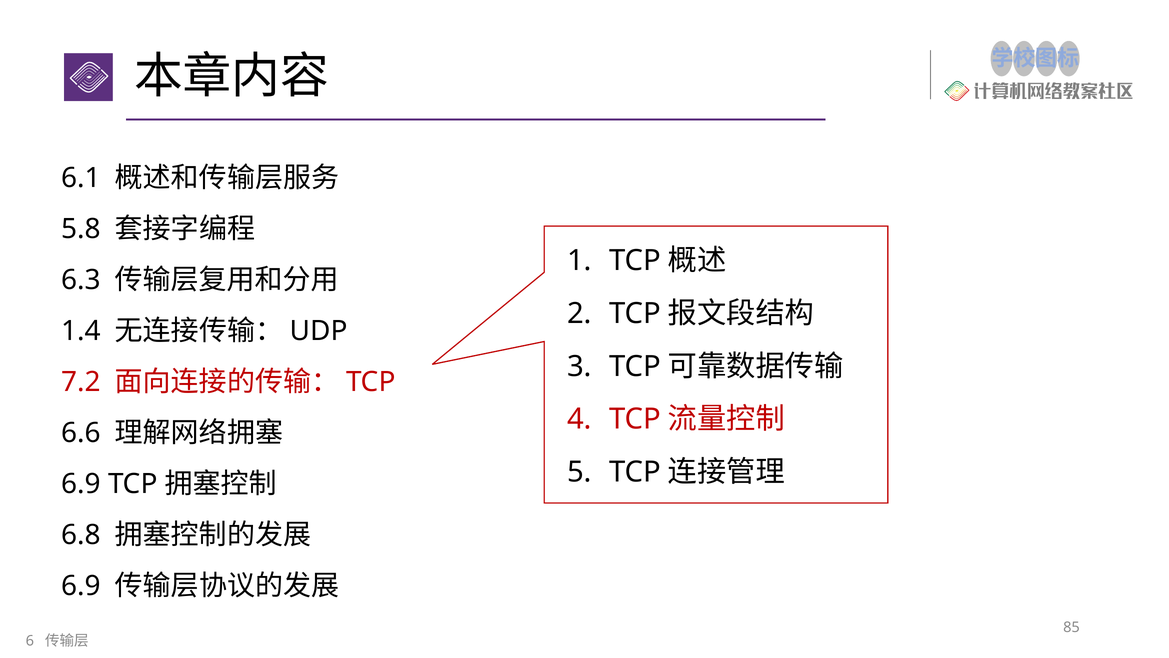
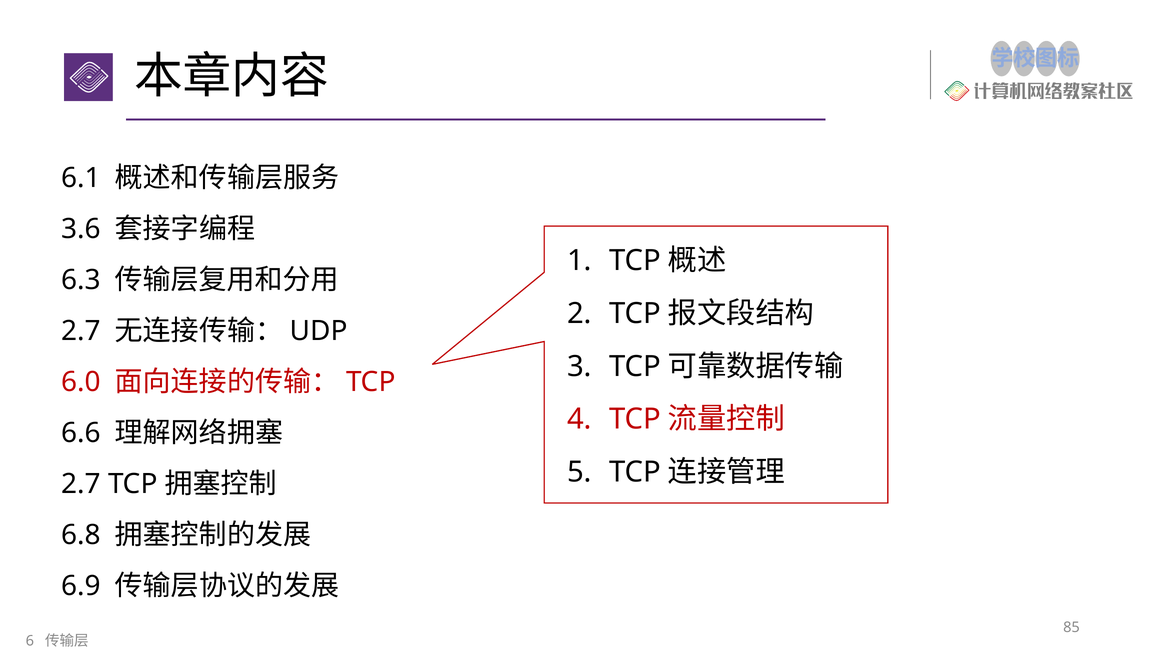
5.8: 5.8 -> 3.6 (81, 229)
1.4: 1.4 -> 2.7 (81, 331)
7.2: 7.2 -> 6.0 (81, 382)
6.9: 6.9 -> 2.7 (81, 484)
